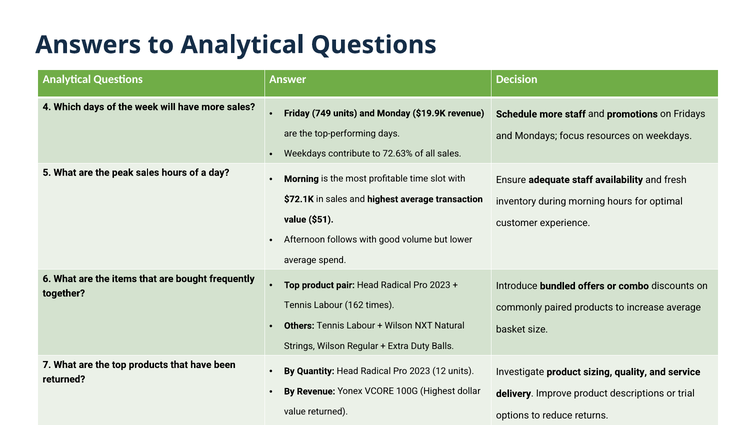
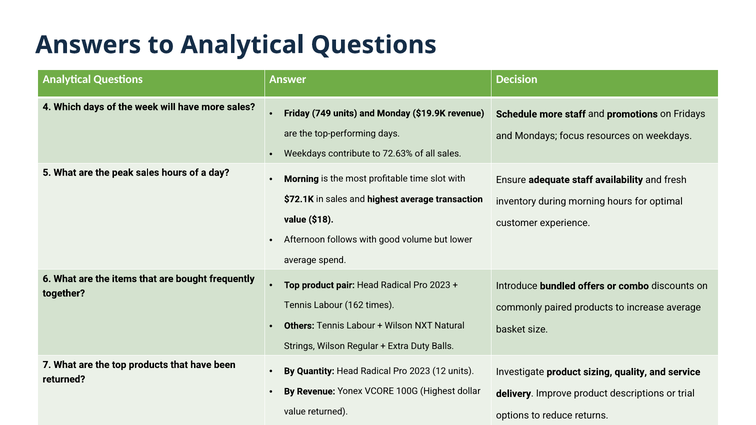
$51: $51 -> $18 (321, 220)
